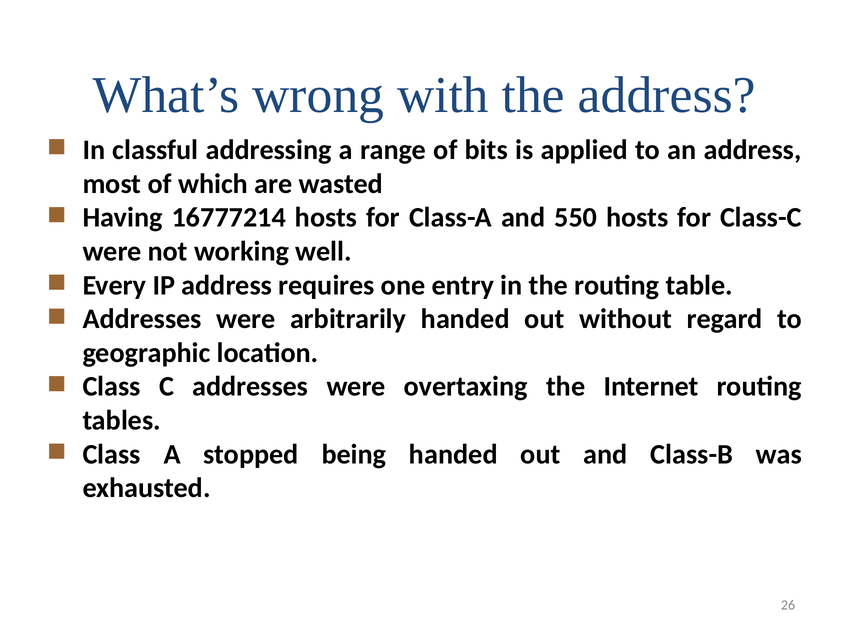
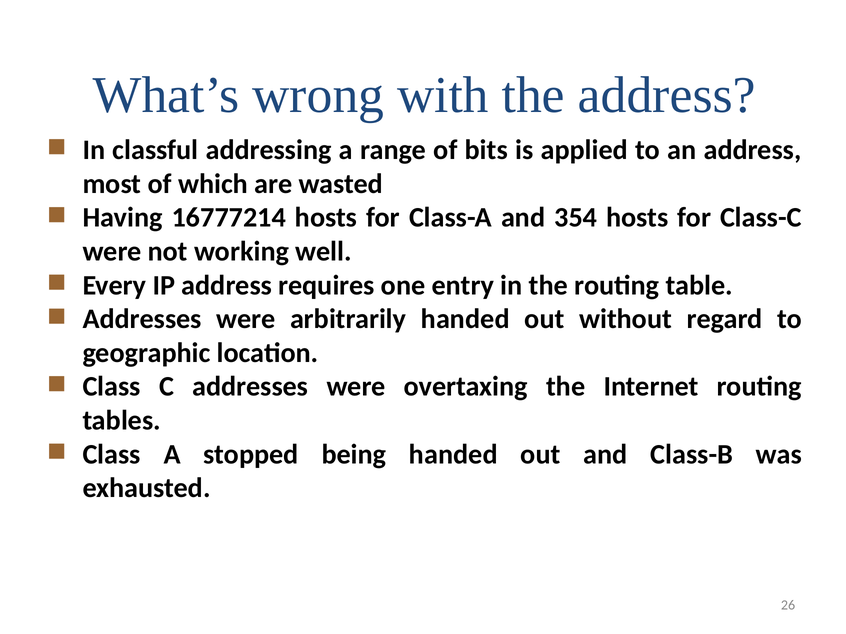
550: 550 -> 354 (576, 218)
